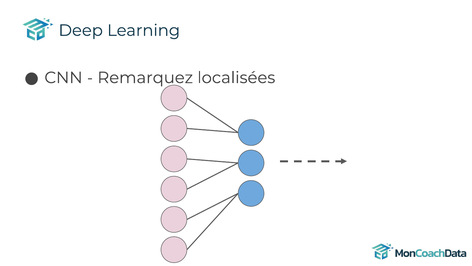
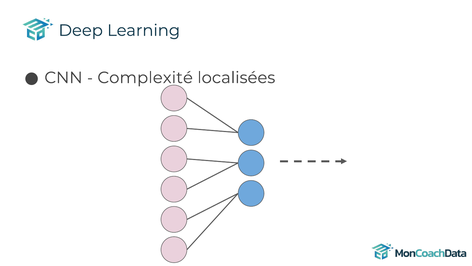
Remarquez: Remarquez -> Complexité (145, 78)
